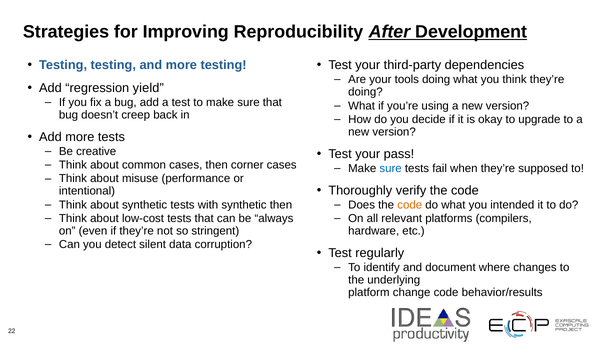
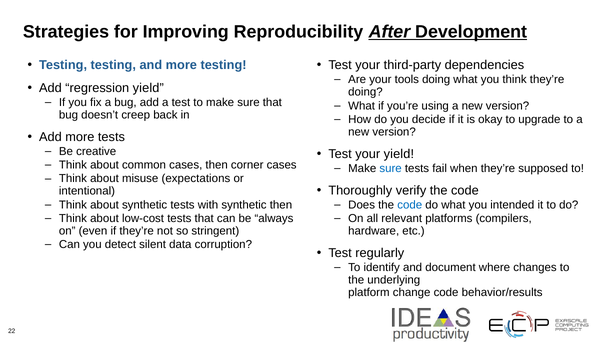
your pass: pass -> yield (399, 154)
performance: performance -> expectations (196, 178)
code colour: orange -> blue (410, 204)
